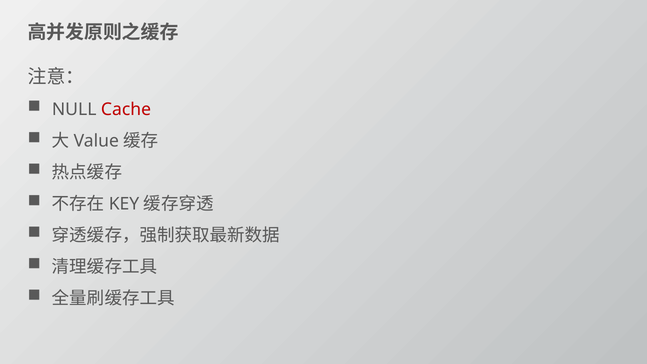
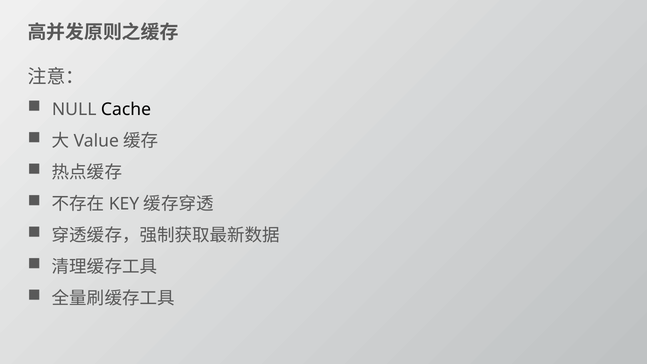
Cache colour: red -> black (126, 109)
